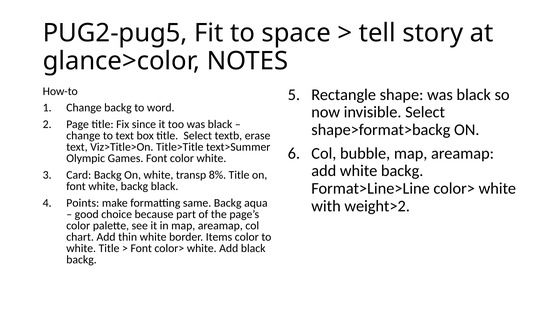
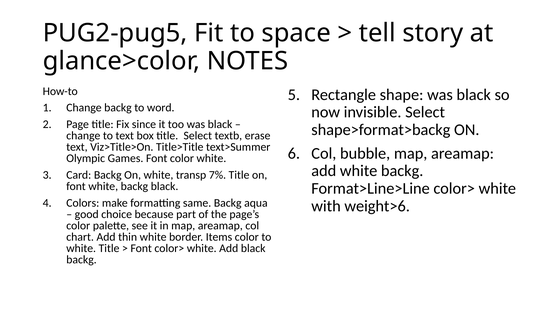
8%: 8% -> 7% (217, 175)
Points: Points -> Colors (83, 203)
weight>2: weight>2 -> weight>6 (377, 206)
